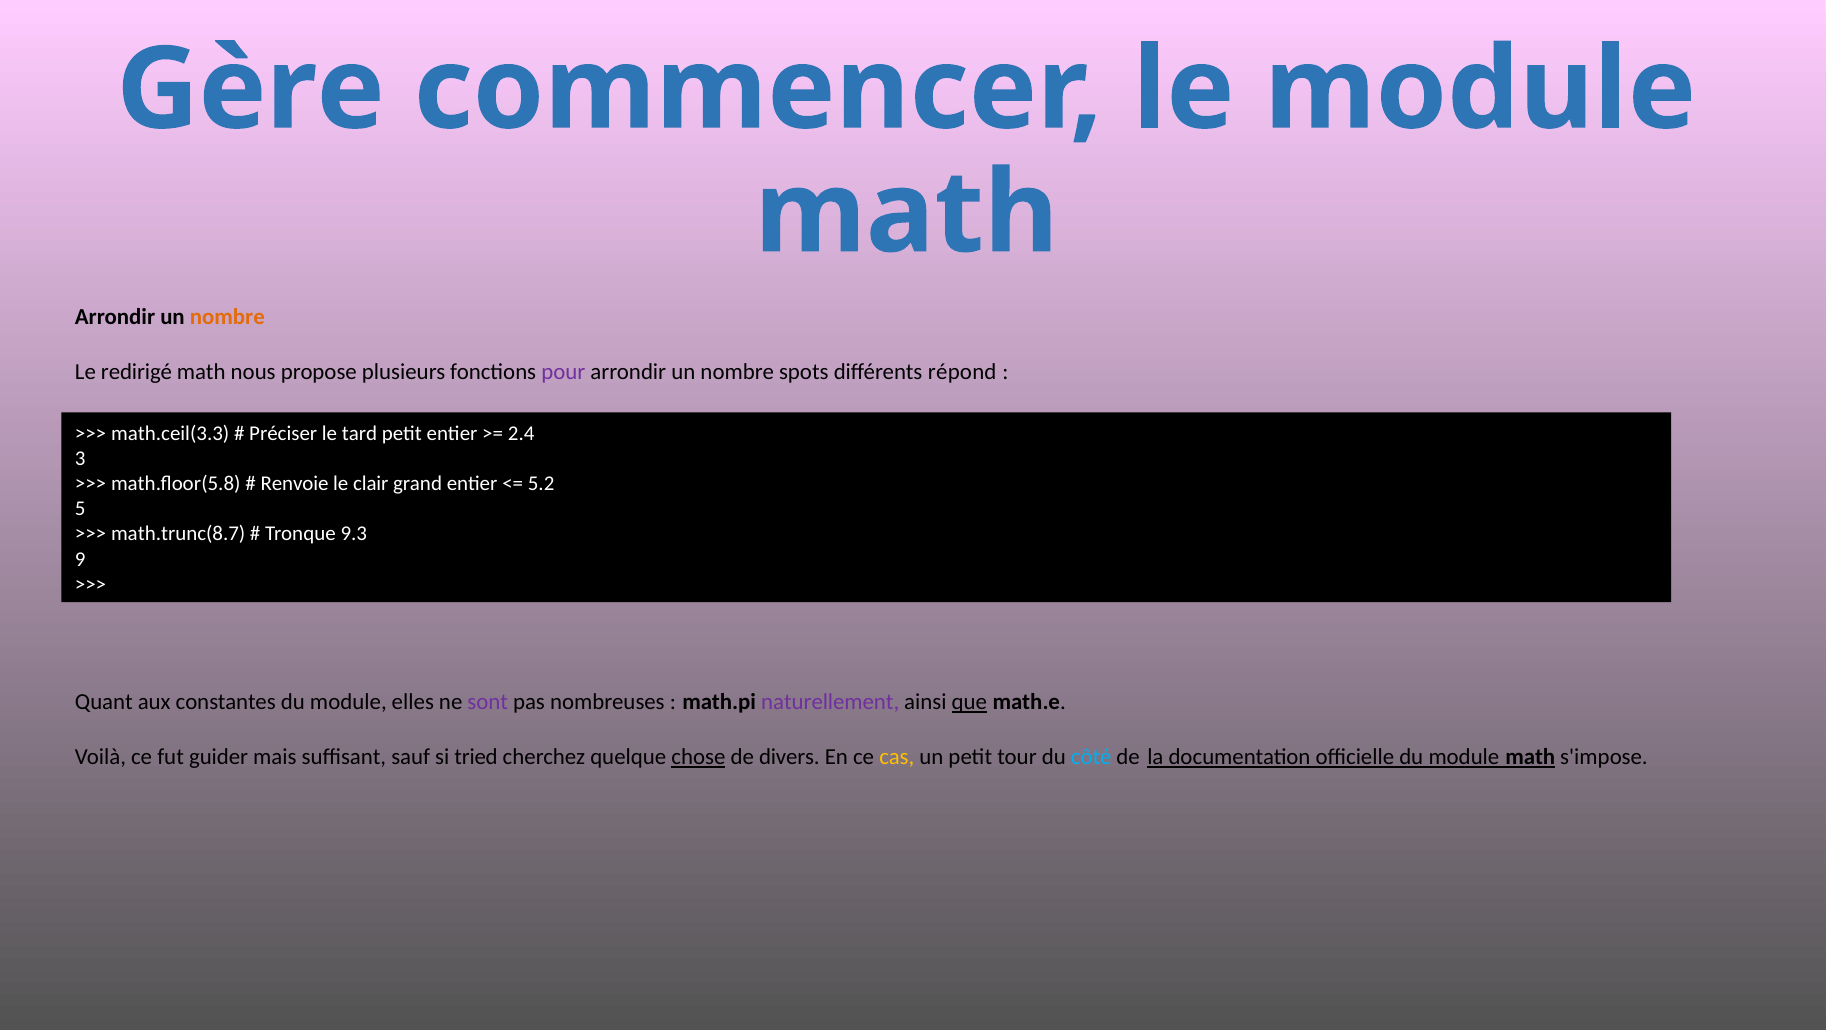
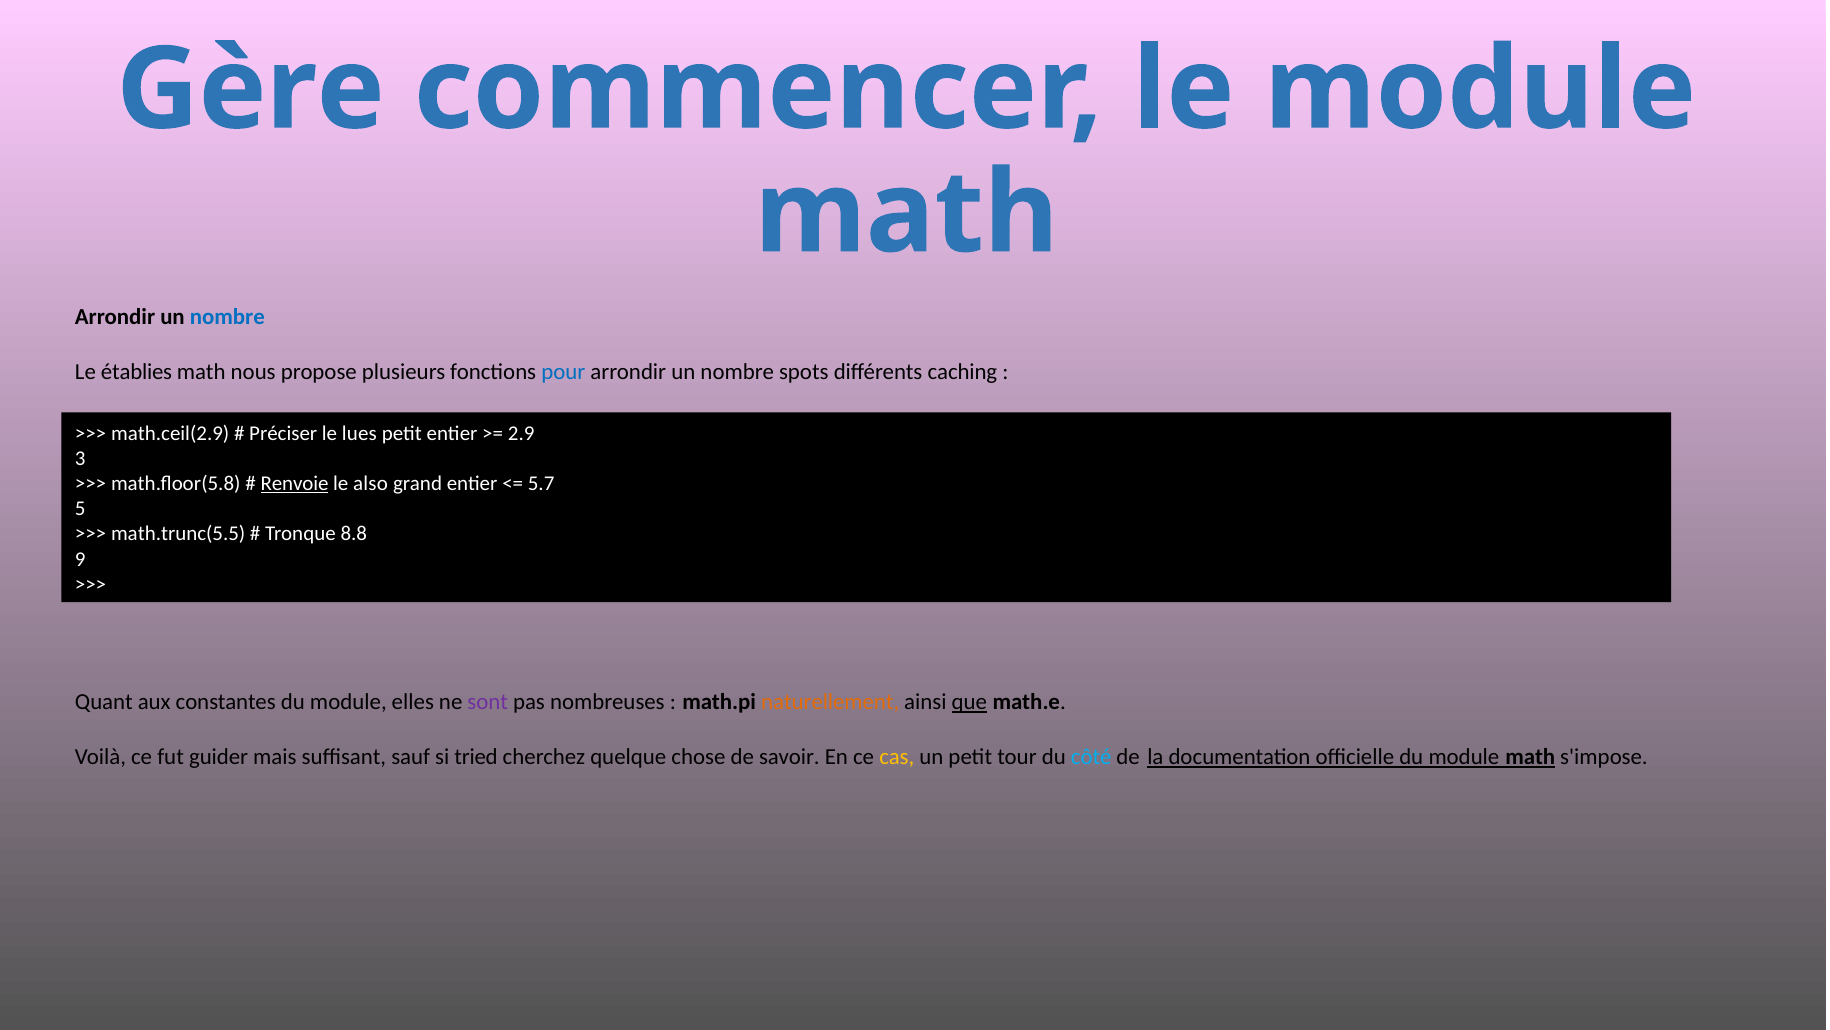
nombre colour: orange -> blue (227, 317)
redirigé: redirigé -> établies (137, 372)
pour colour: purple -> blue (563, 372)
répond: répond -> caching (962, 372)
math.ceil(3.3: math.ceil(3.3 -> math.ceil(2.9 (170, 433)
tard: tard -> lues (359, 433)
2.4: 2.4 -> 2.9 (521, 433)
Renvoie underline: none -> present (295, 483)
clair: clair -> also (371, 483)
5.2: 5.2 -> 5.7 (541, 483)
math.trunc(8.7: math.trunc(8.7 -> math.trunc(5.5 (178, 534)
9.3: 9.3 -> 8.8 (354, 534)
naturellement colour: purple -> orange (830, 702)
chose underline: present -> none (698, 757)
divers: divers -> savoir (789, 757)
